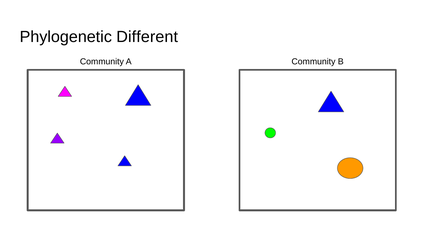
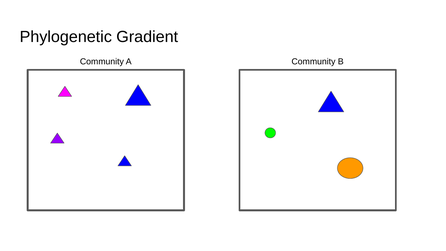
Different: Different -> Gradient (147, 37)
